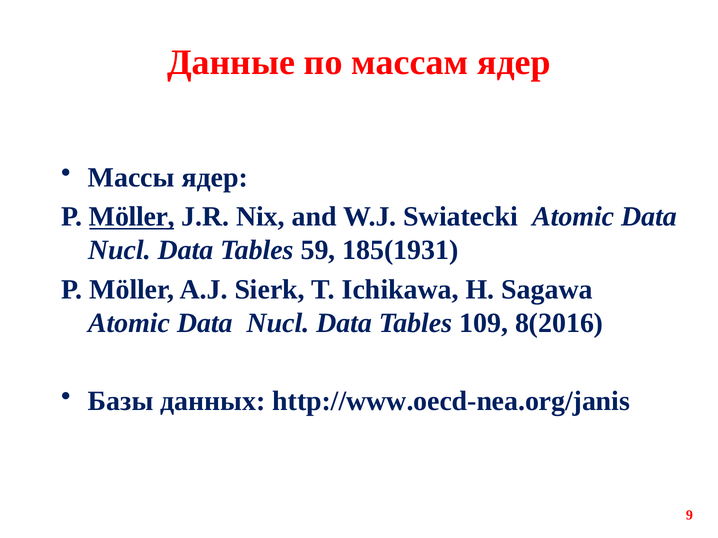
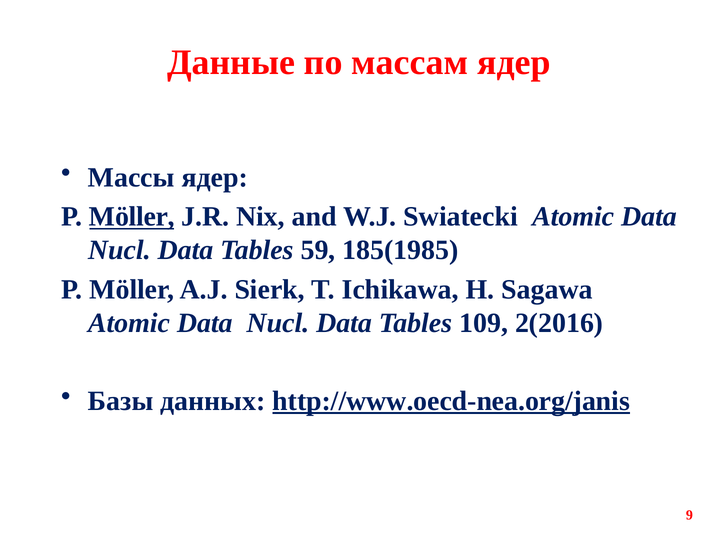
185(1931: 185(1931 -> 185(1985 (400, 251)
8(2016: 8(2016 -> 2(2016 (559, 323)
http://www.oecd-nea.org/janis underline: none -> present (451, 401)
